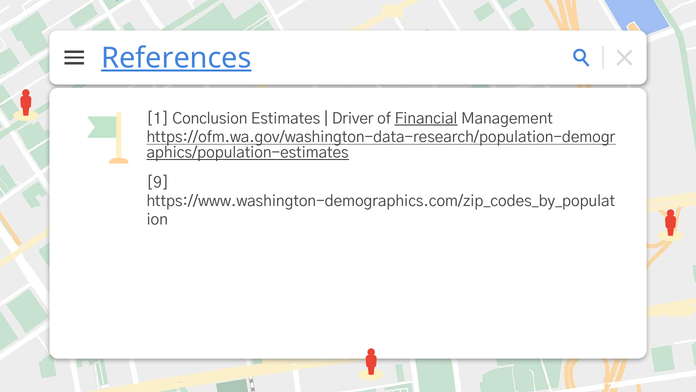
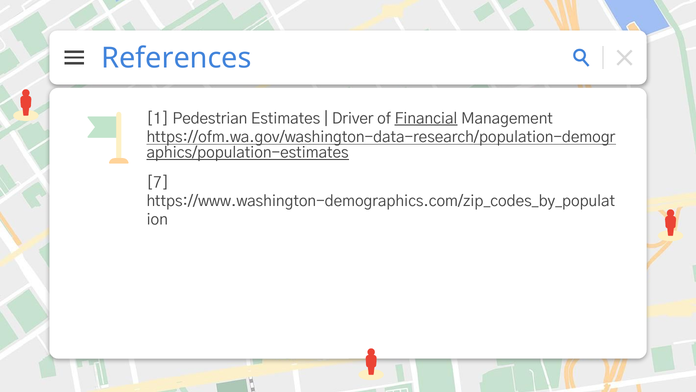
References underline: present -> none (176, 58)
Conclusion: Conclusion -> Pedestrian (210, 118)
9: 9 -> 7 (158, 183)
